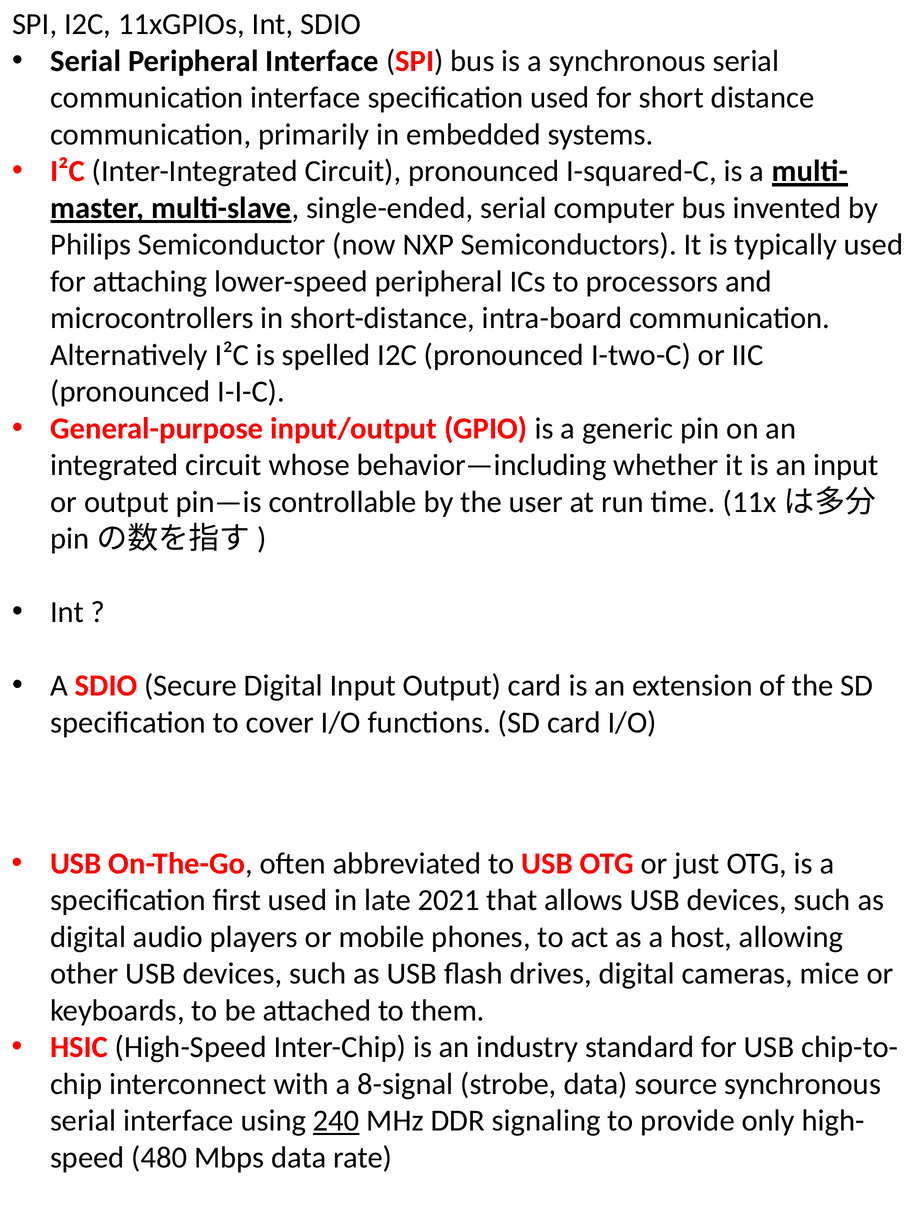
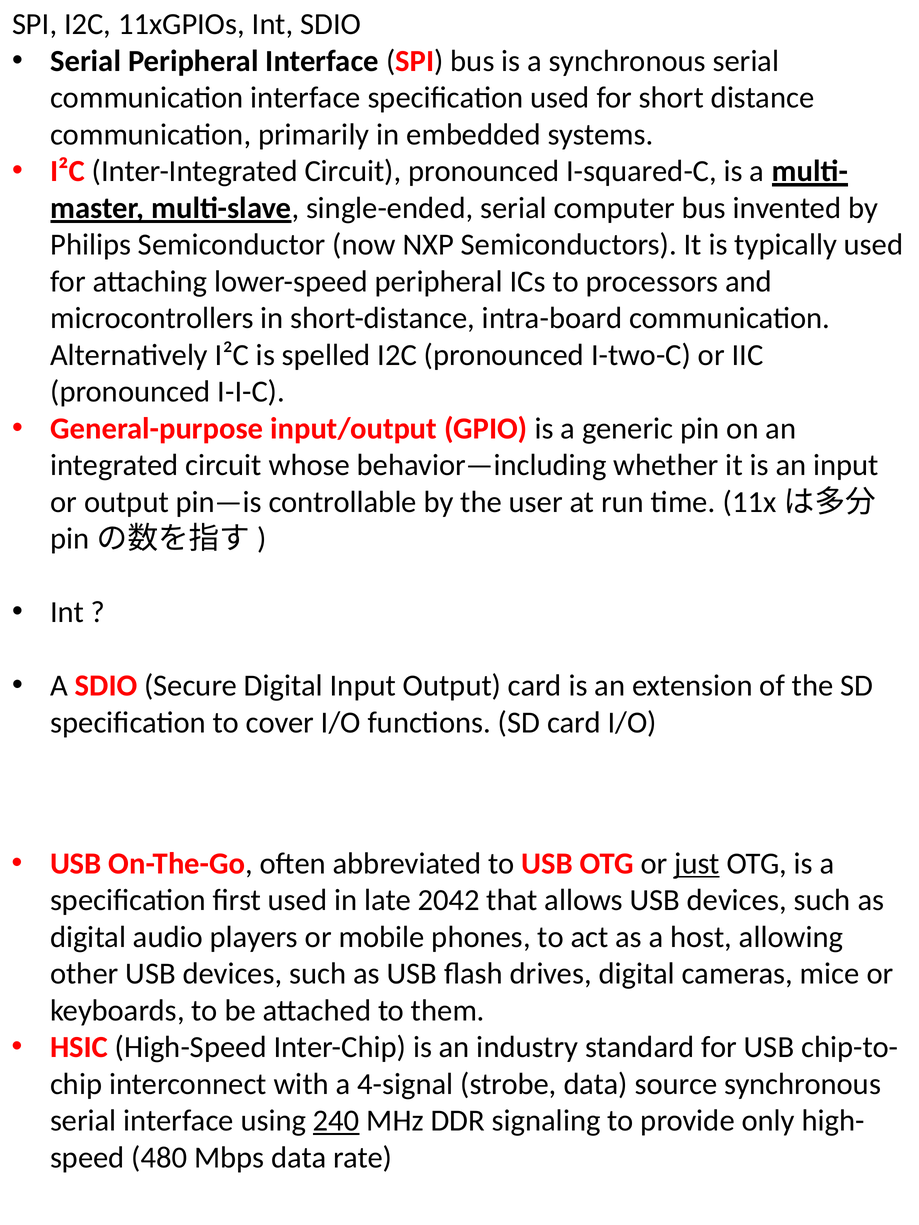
just underline: none -> present (697, 864)
2021: 2021 -> 2042 (449, 901)
8-signal: 8-signal -> 4-signal (405, 1084)
